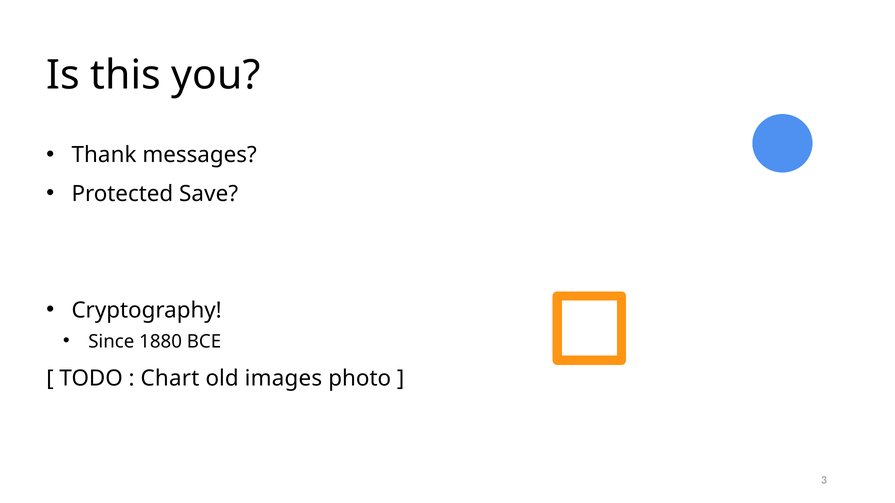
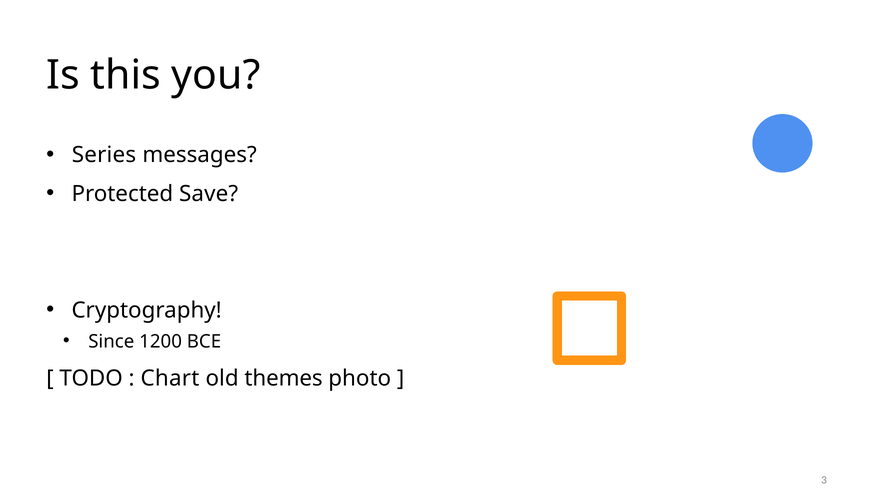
Thank: Thank -> Series (104, 155)
1880: 1880 -> 1200 (161, 342)
images: images -> themes (284, 379)
